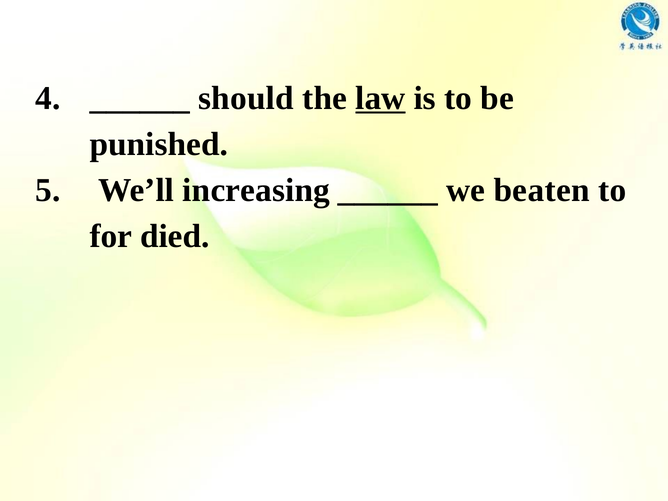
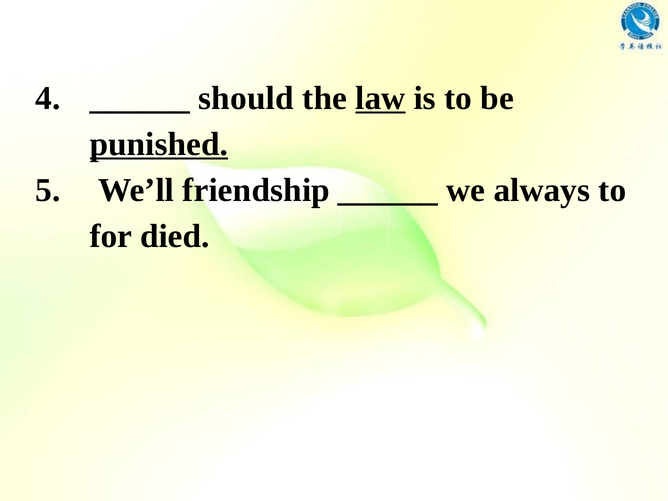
punished underline: none -> present (159, 144)
increasing: increasing -> friendship (256, 190)
beaten: beaten -> always (542, 190)
